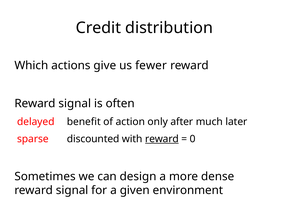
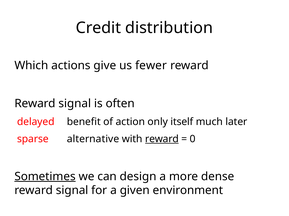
after: after -> itself (182, 122)
discounted: discounted -> alternative (93, 139)
Sometimes underline: none -> present (45, 177)
